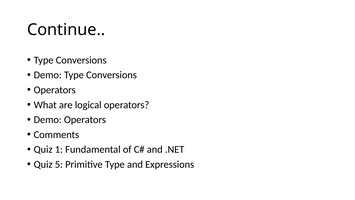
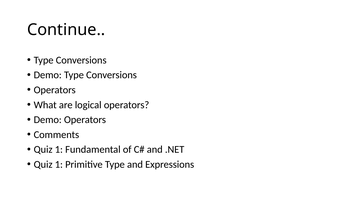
5: 5 -> 1 (59, 164)
